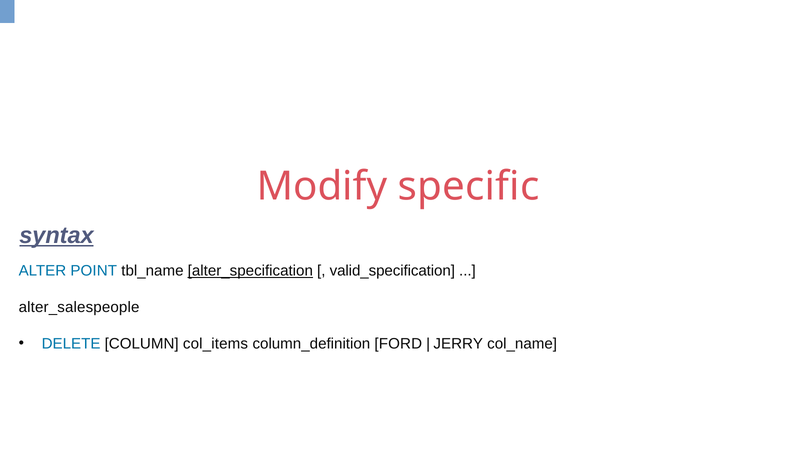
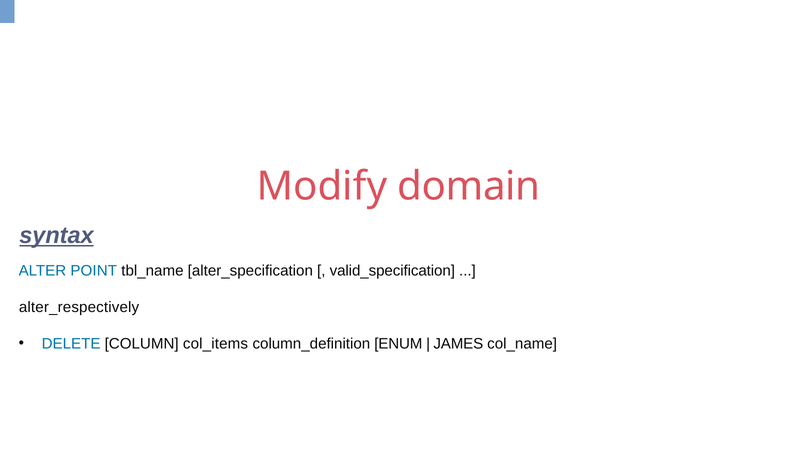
specific: specific -> domain (469, 186)
alter_specification underline: present -> none (250, 271)
alter_salespeople: alter_salespeople -> alter_respectively (79, 307)
FORD: FORD -> ENUM (398, 344)
JERRY: JERRY -> JAMES (458, 344)
